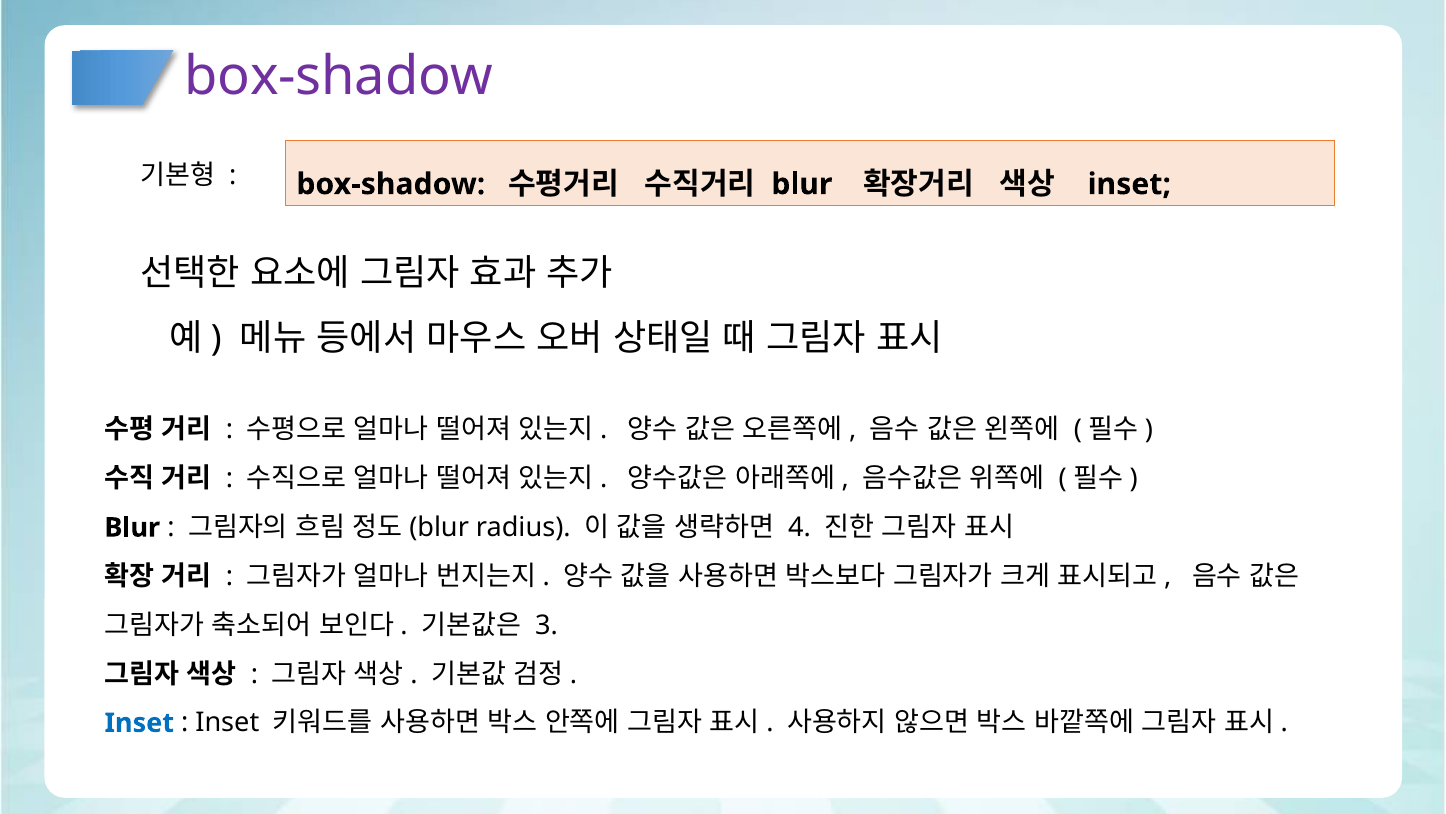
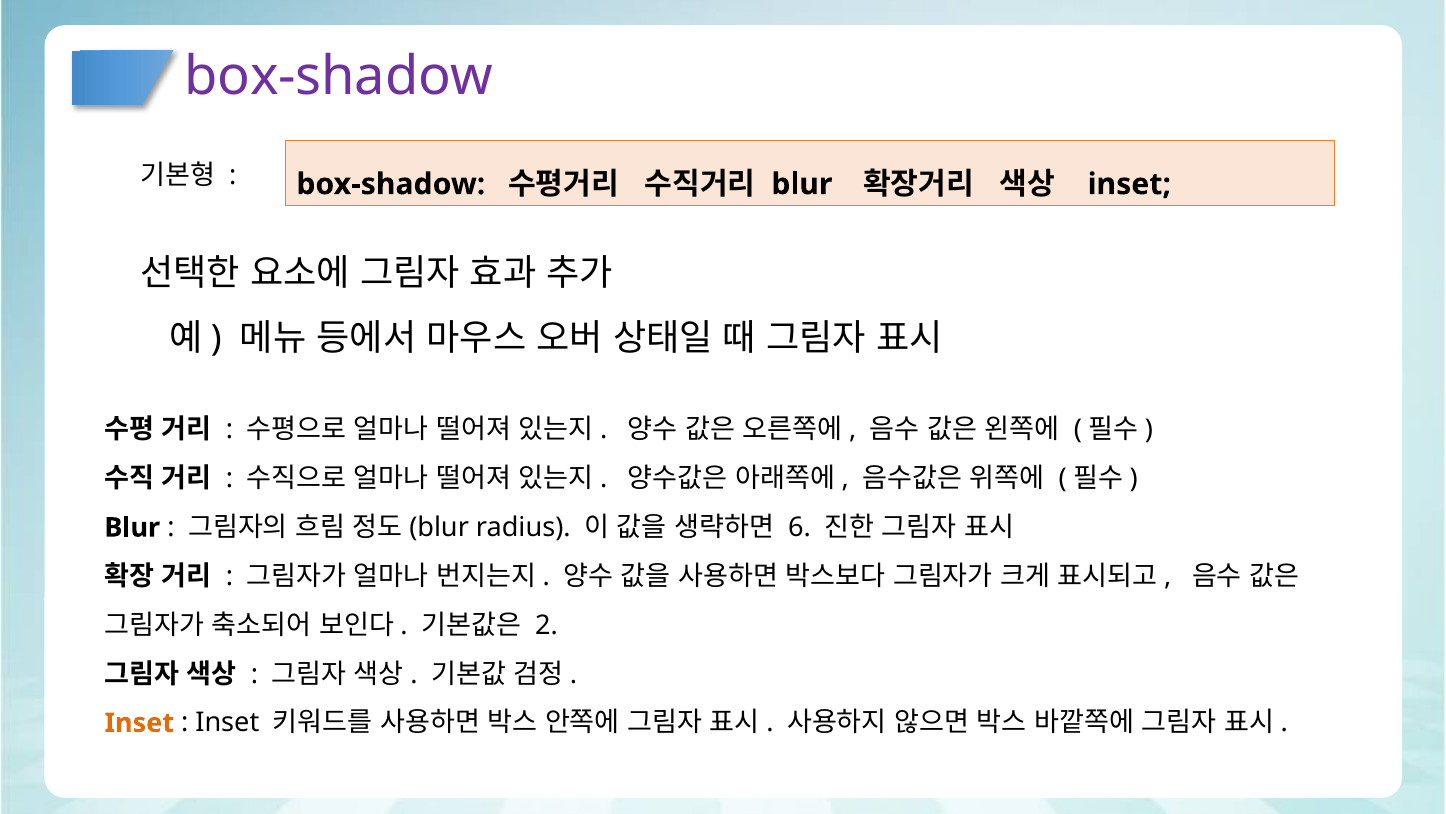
4: 4 -> 6 (799, 527)
3: 3 -> 2 (546, 625)
Inset colour: blue -> orange (139, 722)
